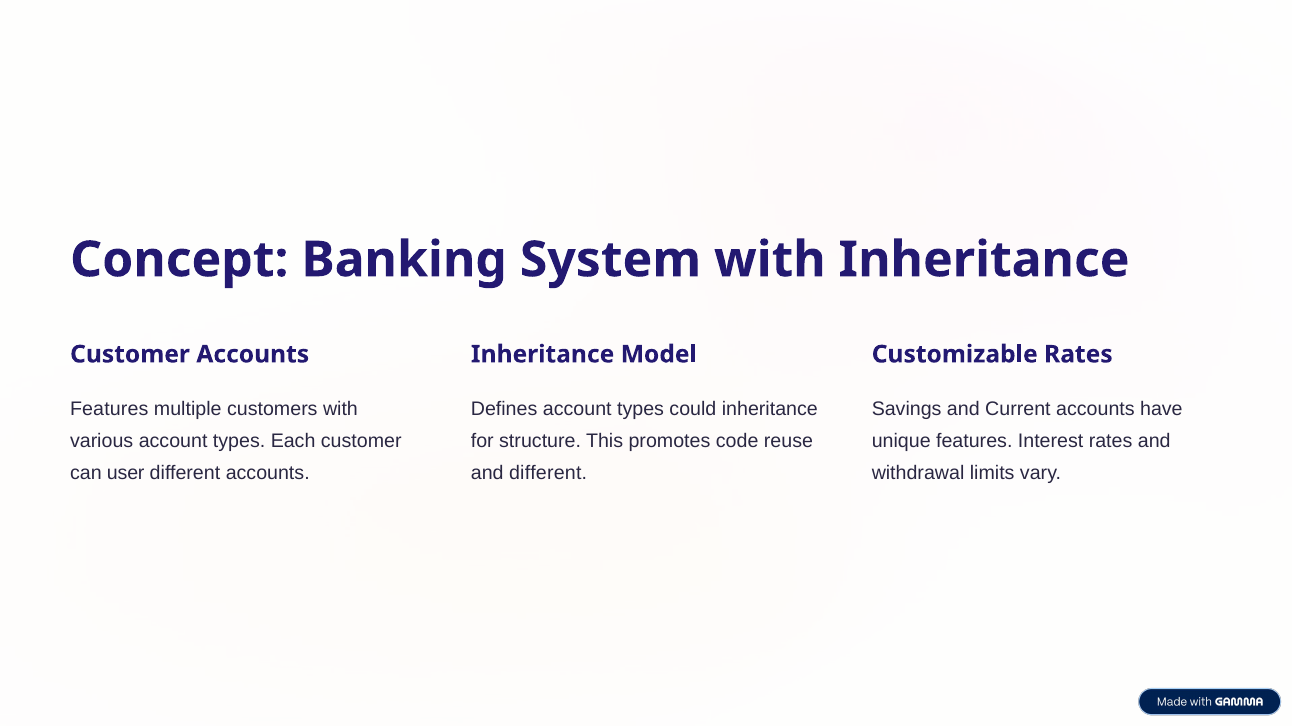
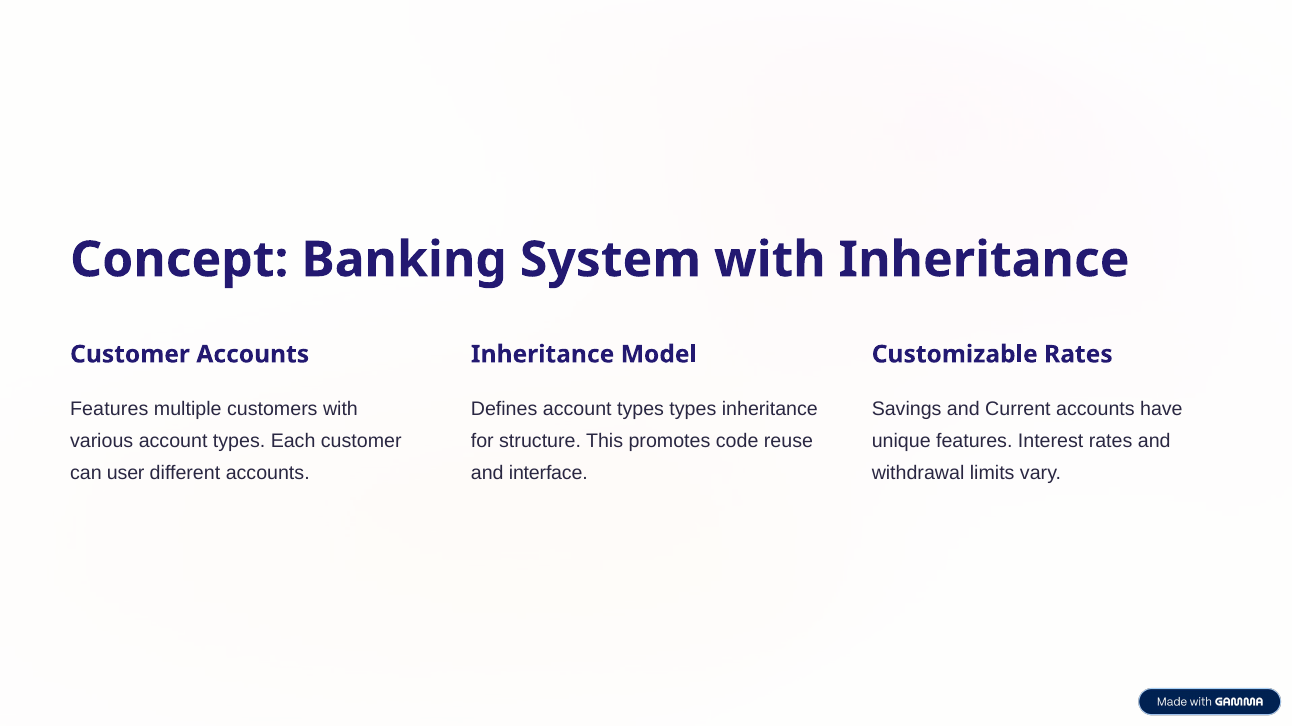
types could: could -> types (693, 410)
and different: different -> interface (548, 474)
